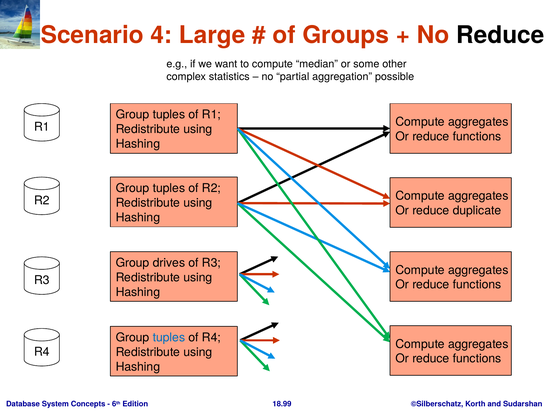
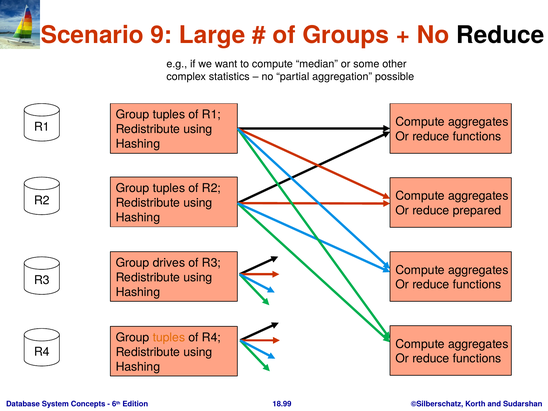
4: 4 -> 9 (161, 35)
duplicate: duplicate -> prepared (477, 211)
tuples colour: blue -> orange (169, 337)
